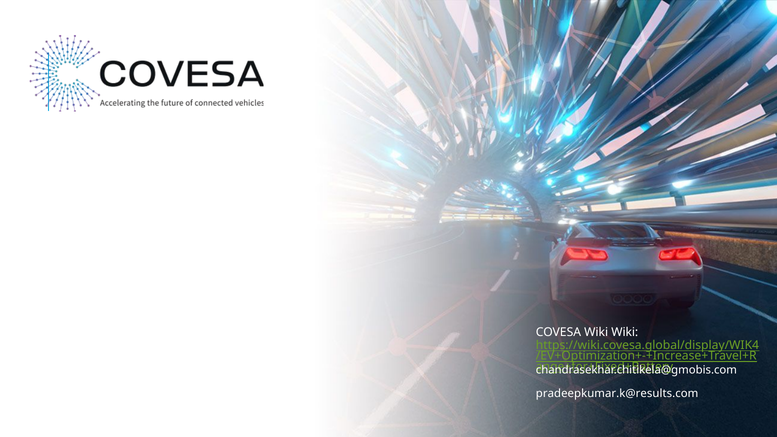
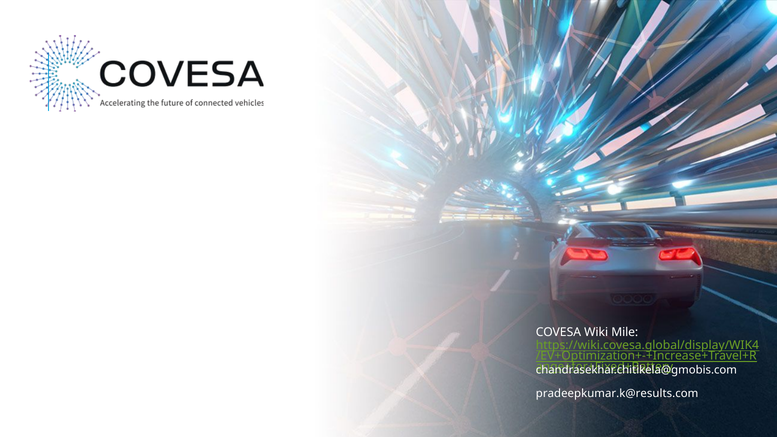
Wiki Wiki: Wiki -> Mile (625, 332)
